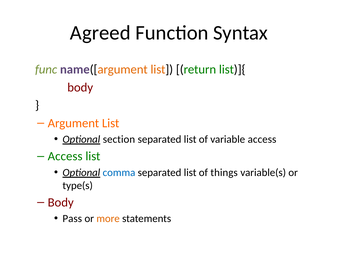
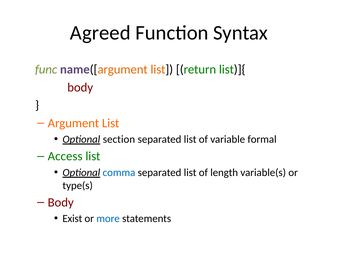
variable access: access -> formal (262, 139)
things: things -> length (224, 172)
Pass: Pass -> Exist (72, 218)
more colour: orange -> blue (108, 218)
